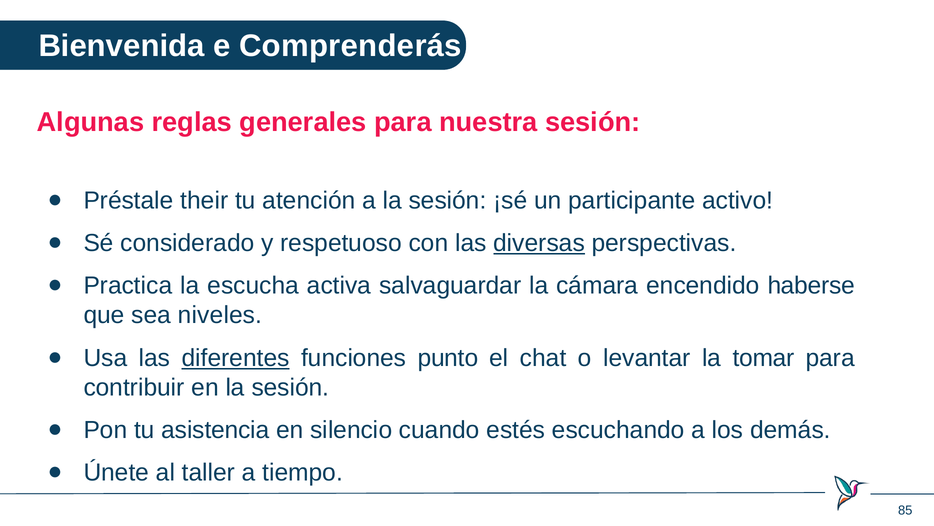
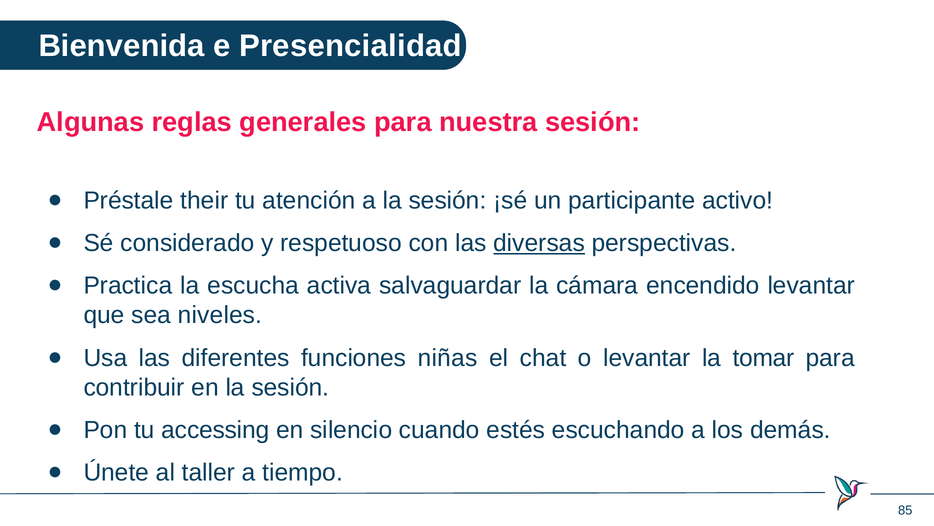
Comprenderás: Comprenderás -> Presencialidad (350, 46)
encendido haberse: haberse -> levantar (811, 285)
diferentes underline: present -> none (236, 358)
punto: punto -> niñas (448, 358)
asistencia: asistencia -> accessing (215, 430)
